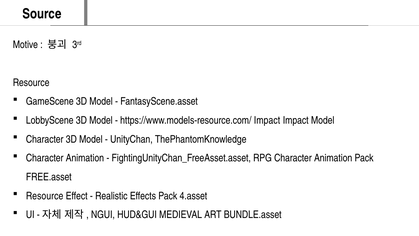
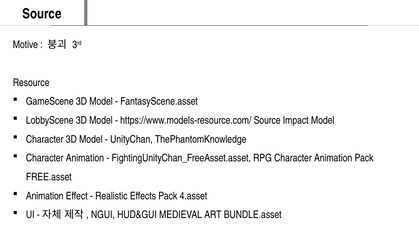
https://www.models-resource.com/ Impact: Impact -> Source (267, 120)
Resource: Resource -> Animation (45, 196)
